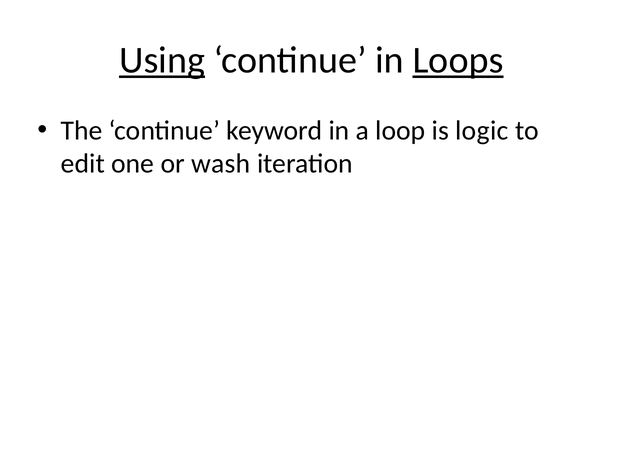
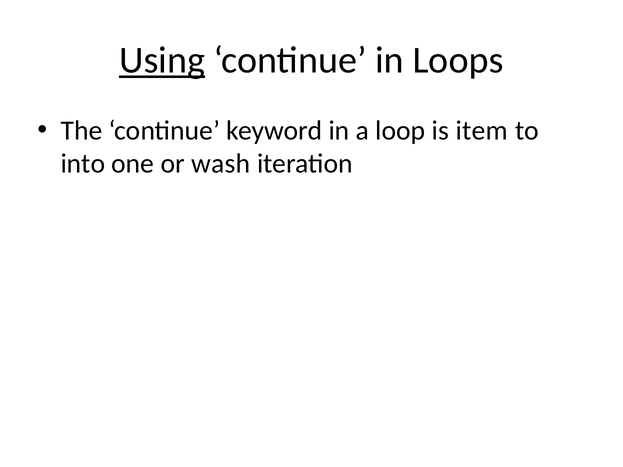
Loops underline: present -> none (458, 60)
logic: logic -> item (482, 131)
edit: edit -> into (83, 164)
